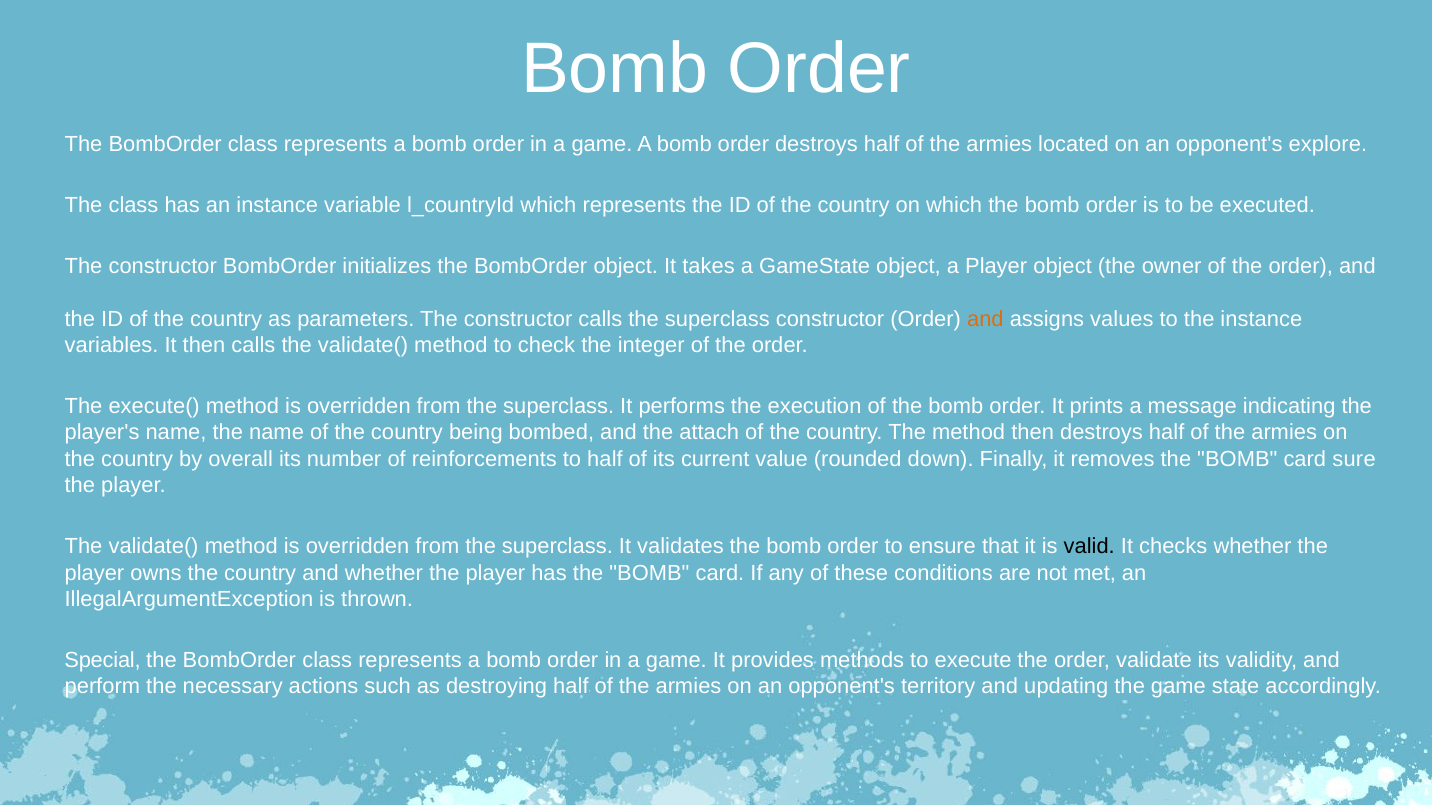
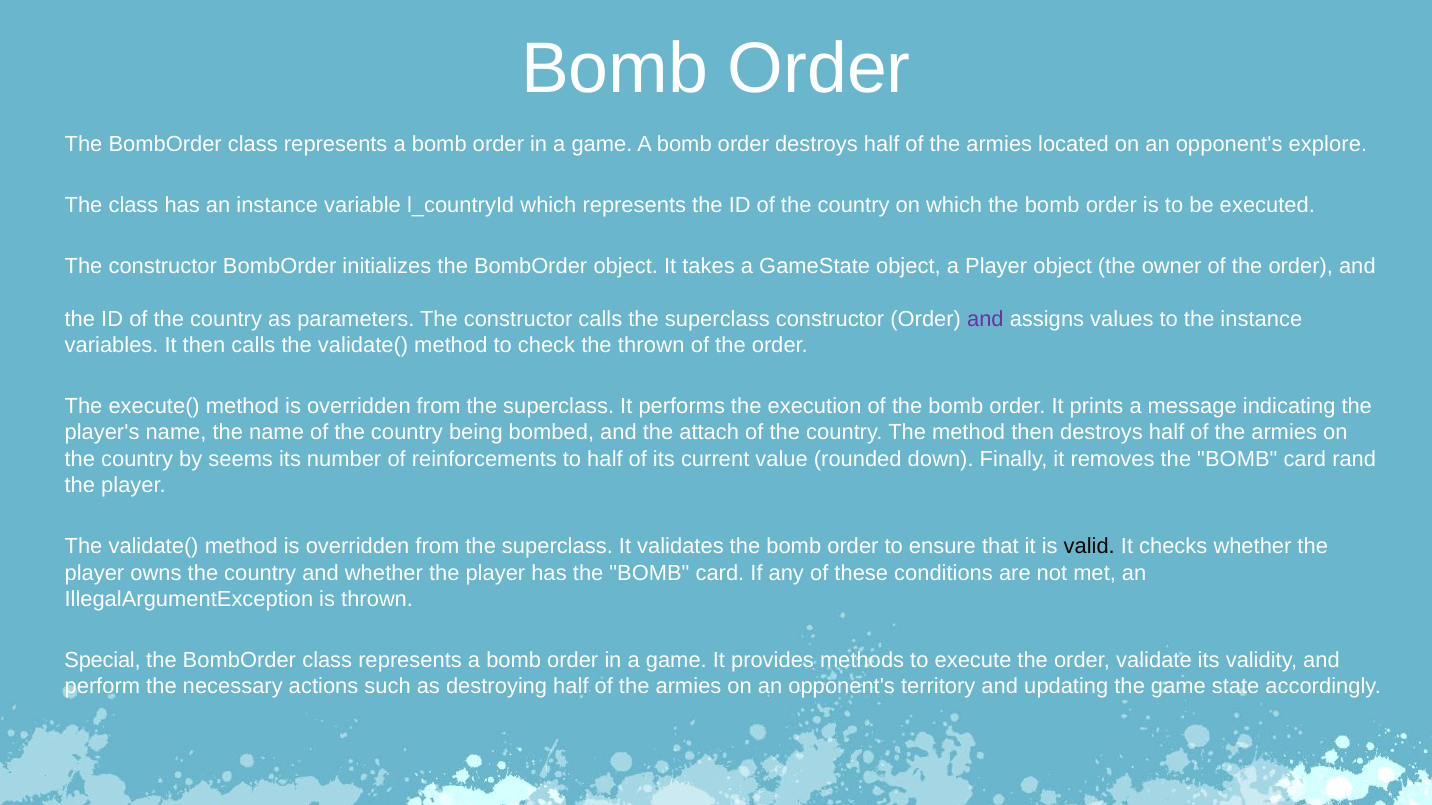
and colour: orange -> purple (985, 319)
the integer: integer -> thrown (651, 345)
overall: overall -> seems (241, 459)
sure: sure -> rand (1354, 459)
